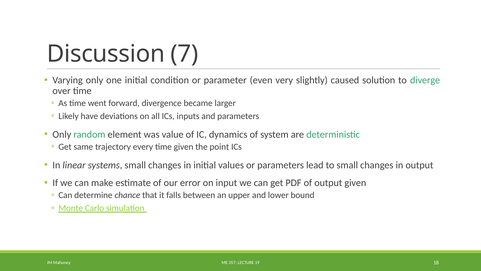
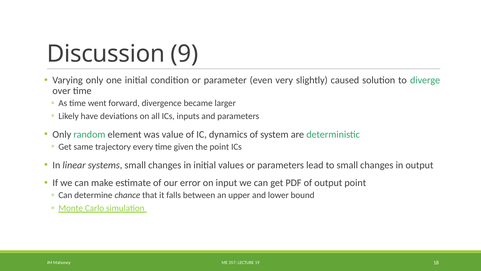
7: 7 -> 9 (185, 54)
output given: given -> point (355, 183)
